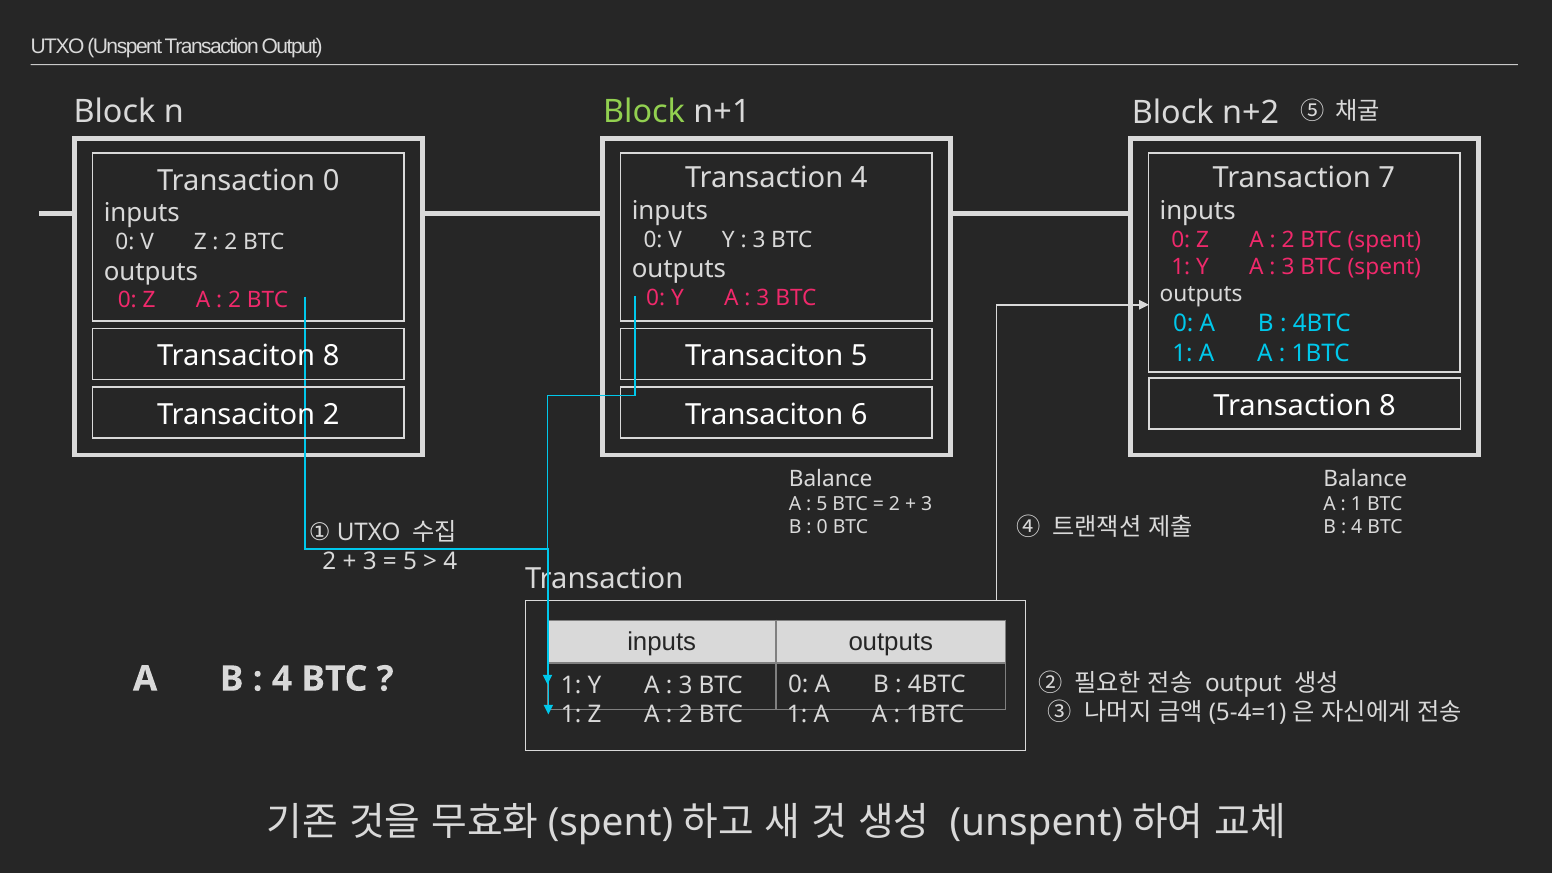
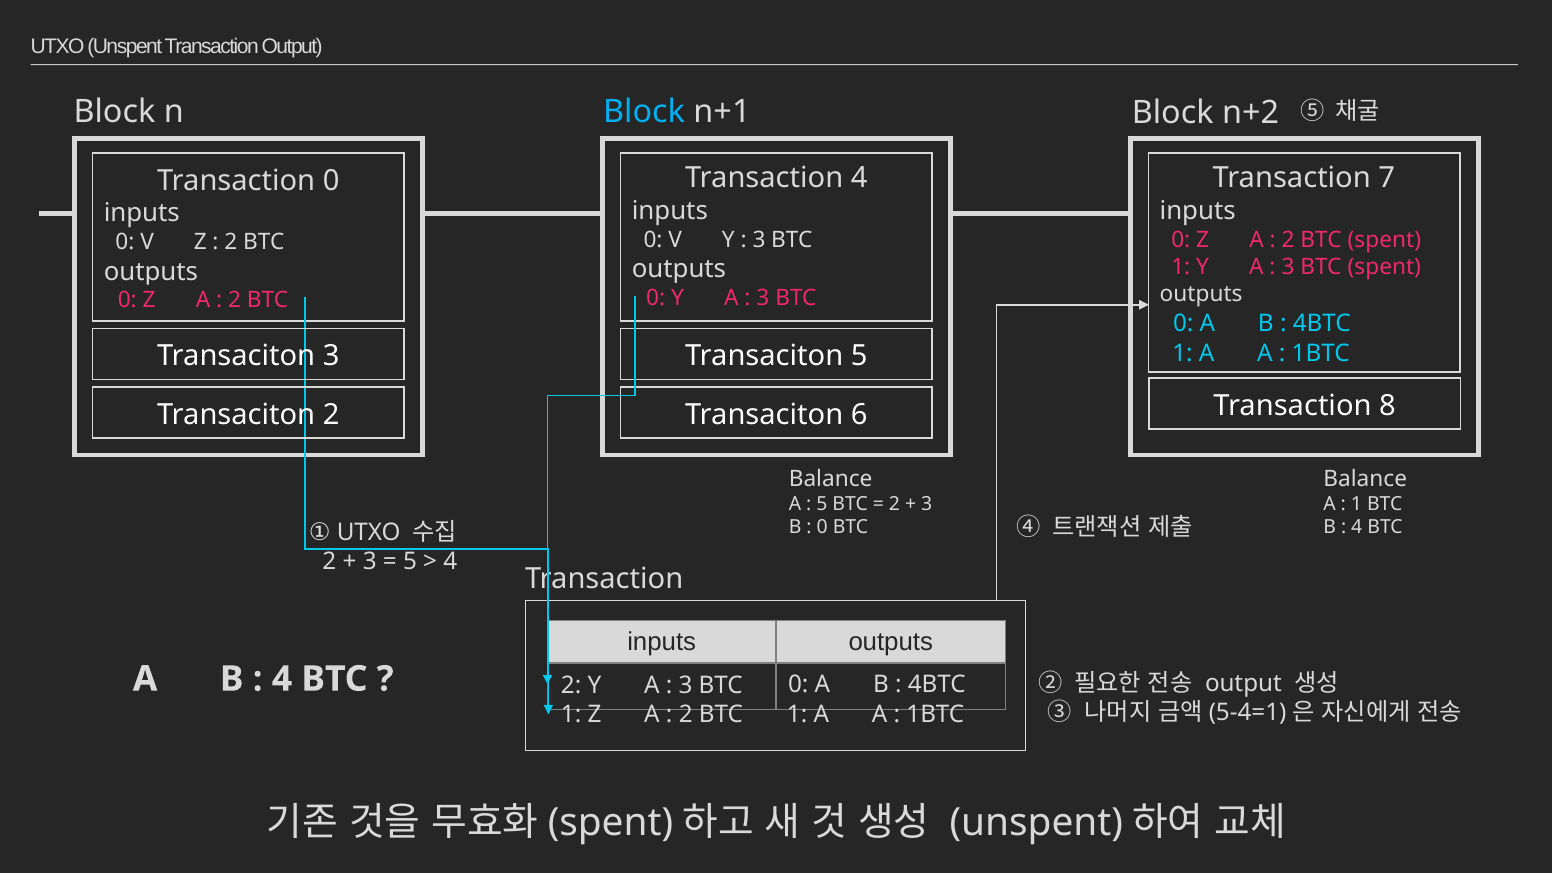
Block colour: light green -> light blue (644, 112)
Transaciton 8: 8 -> 3 (331, 356)
1: 1 -> 2 (571, 685)
